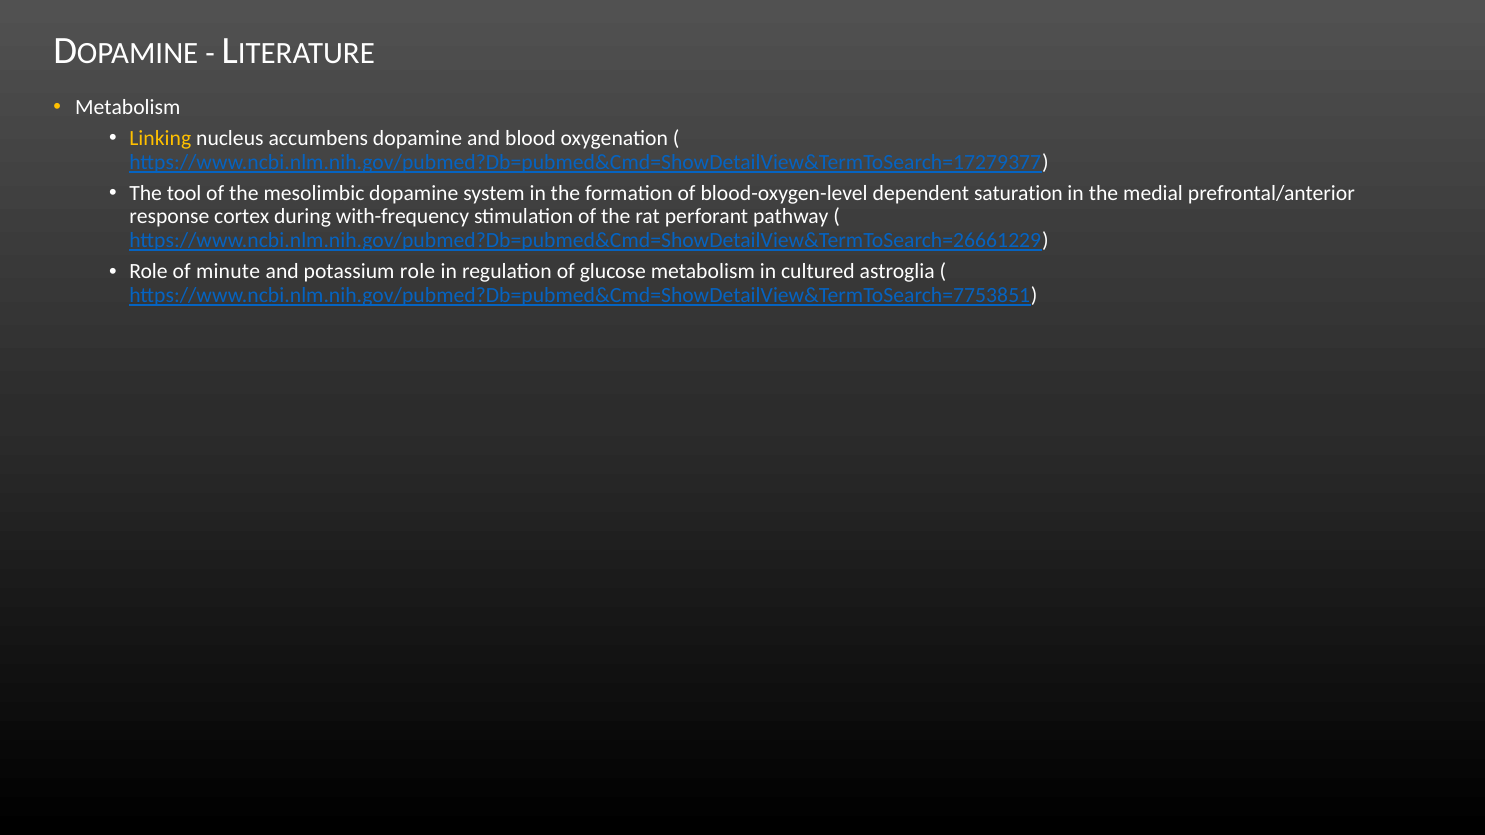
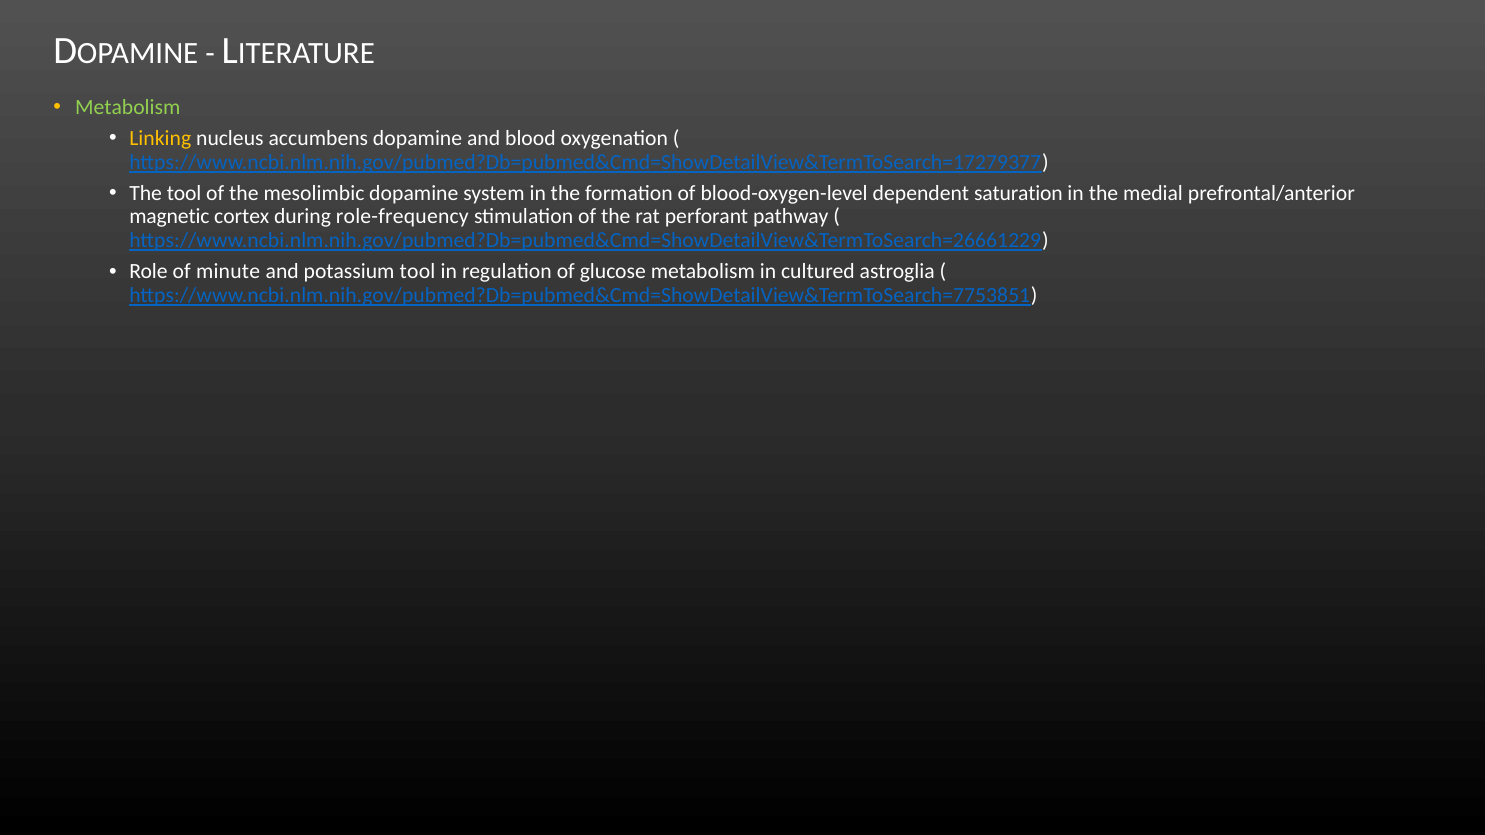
Metabolism colour: white -> light green (128, 107)
response: response -> magnetic (169, 217)
with-frequency: with-frequency -> role-frequency (402, 217)
potassium role: role -> tool (418, 272)
